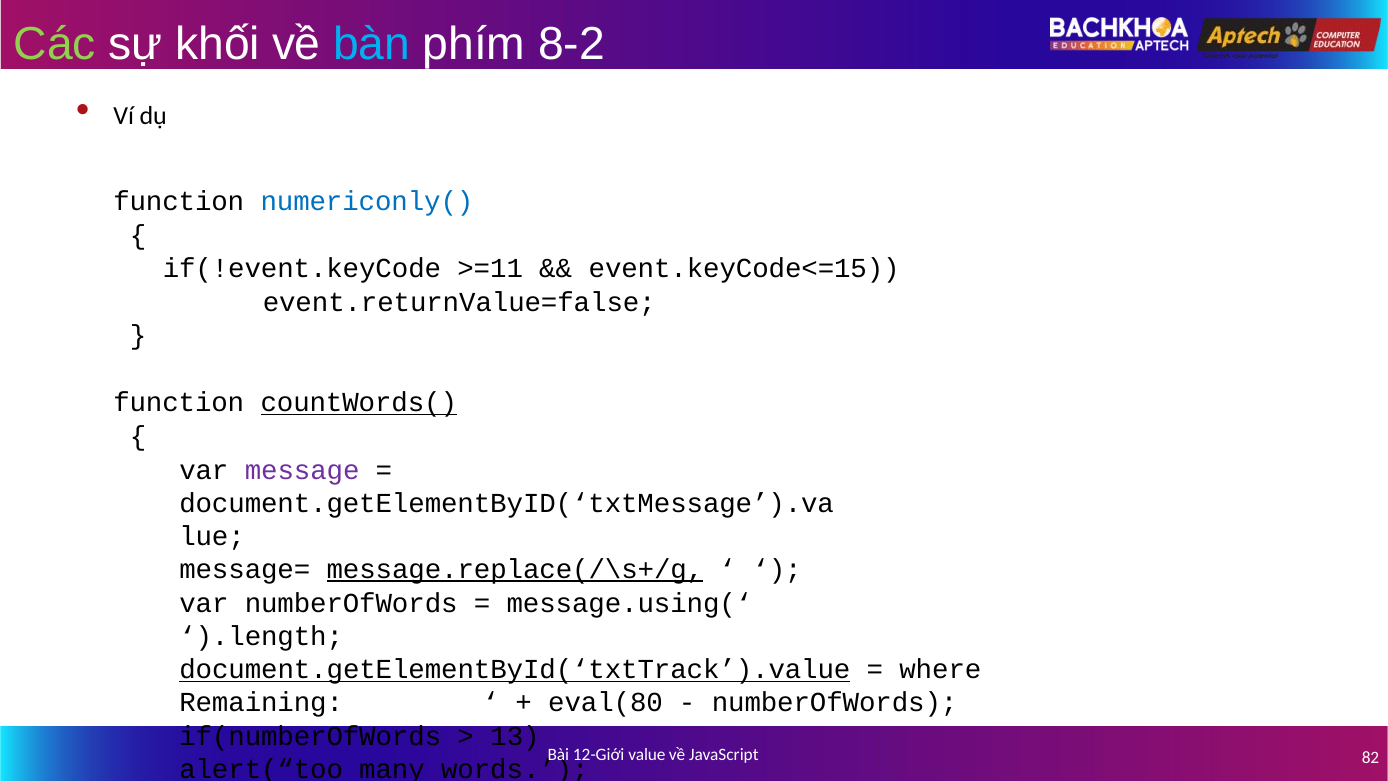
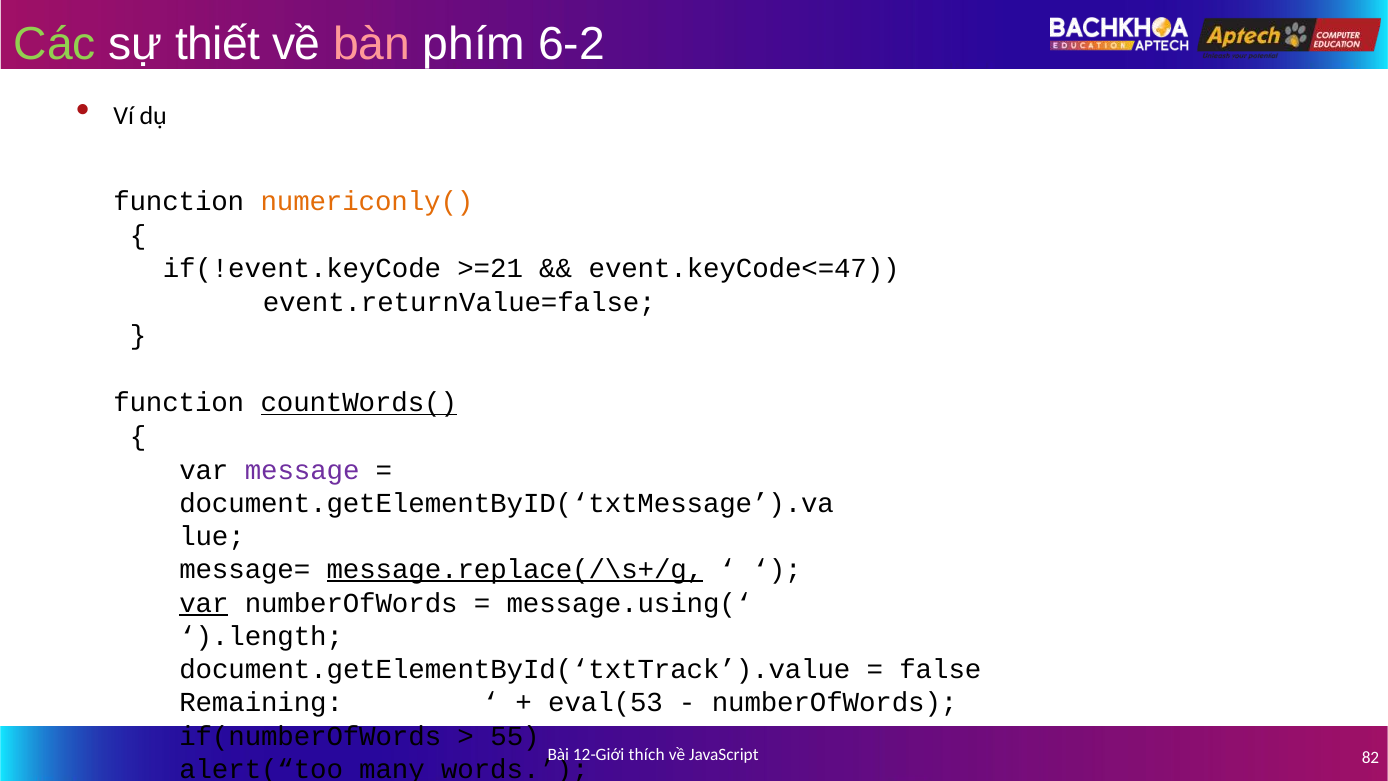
khối: khối -> thiết (218, 44)
bàn colour: light blue -> pink (372, 44)
8-2: 8-2 -> 6-2 (572, 44)
numericonly( colour: blue -> orange (367, 201)
>=11: >=11 -> >=21 (490, 269)
event.keyCode<=15: event.keyCode<=15 -> event.keyCode<=47 (744, 269)
var underline: none -> present (204, 603)
document.getElementById(‘txtTrack’).value underline: present -> none (515, 669)
where: where -> false (940, 669)
eval(80: eval(80 -> eval(53 (606, 703)
13: 13 -> 55 (515, 736)
value: value -> thích (647, 754)
